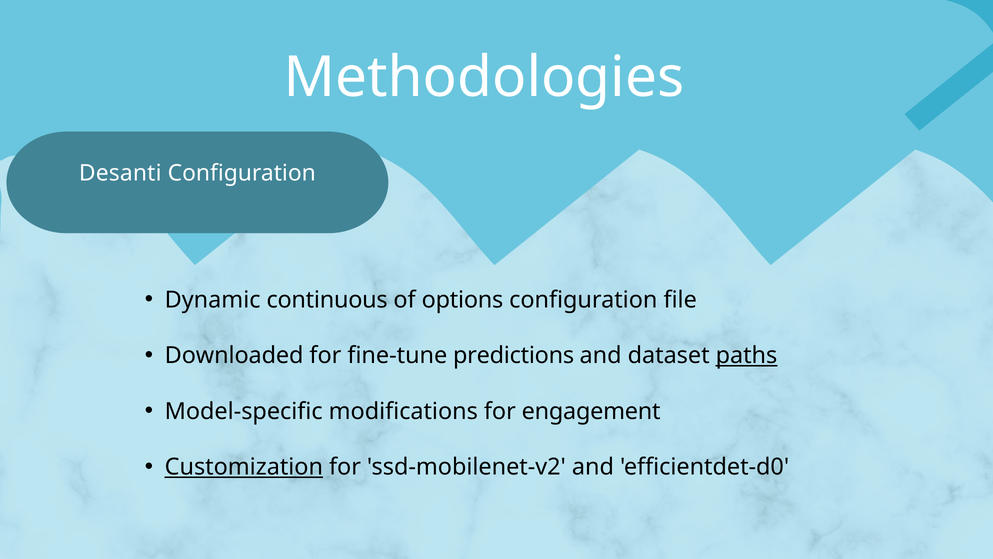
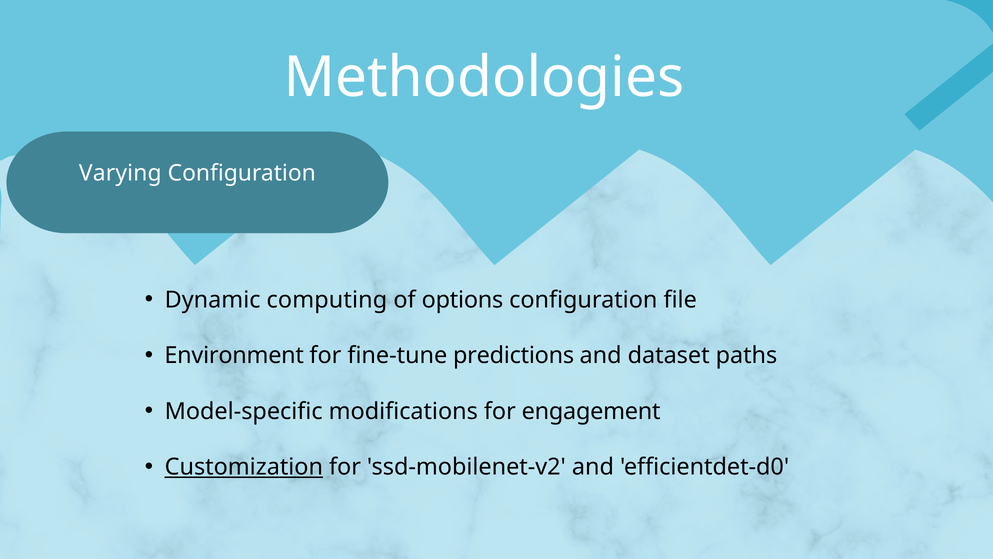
Desanti: Desanti -> Varying (120, 173)
continuous: continuous -> computing (327, 300)
Downloaded: Downloaded -> Environment (234, 355)
paths underline: present -> none (746, 355)
